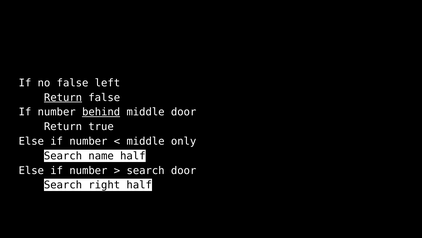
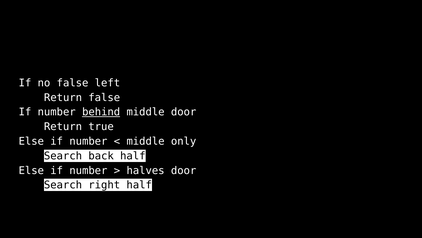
Return underline: present -> none (63, 97)
name: name -> back (101, 156)
search: search -> halves (146, 170)
